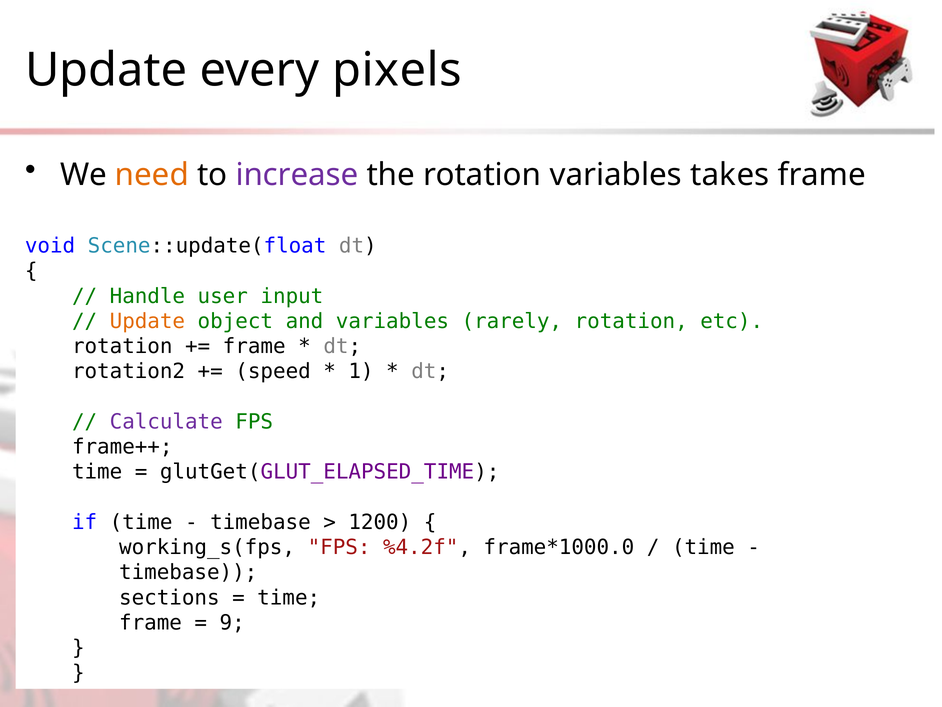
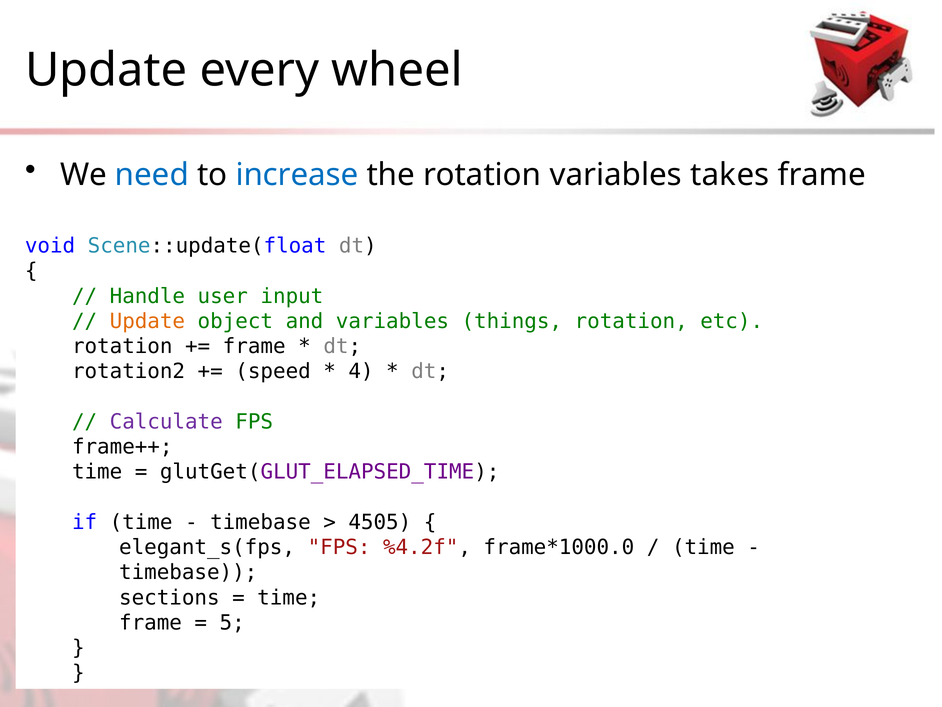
pixels: pixels -> wheel (397, 70)
need colour: orange -> blue (152, 175)
increase colour: purple -> blue (297, 175)
rarely: rarely -> things (512, 321)
1: 1 -> 4 (361, 371)
1200: 1200 -> 4505 (380, 522)
working_s(fps: working_s(fps -> elegant_s(fps (207, 547)
9: 9 -> 5 (232, 622)
